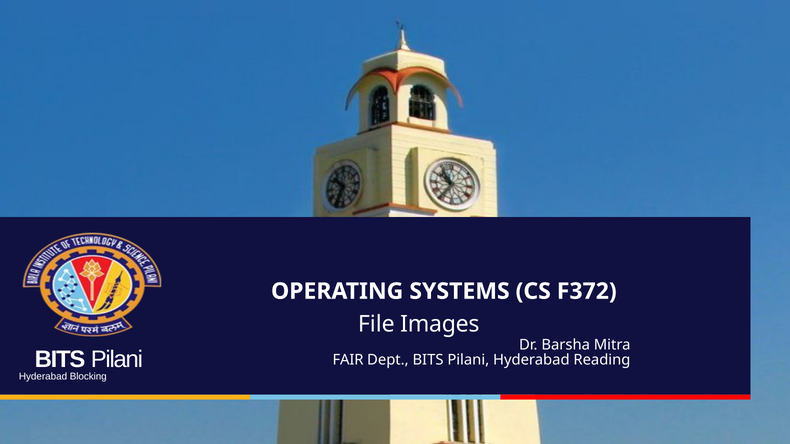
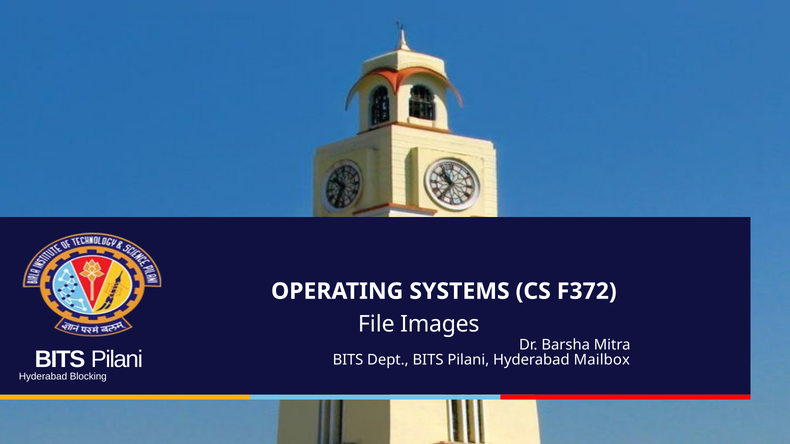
FAIR: FAIR -> BITS (348, 360)
Reading: Reading -> Mailbox (602, 360)
